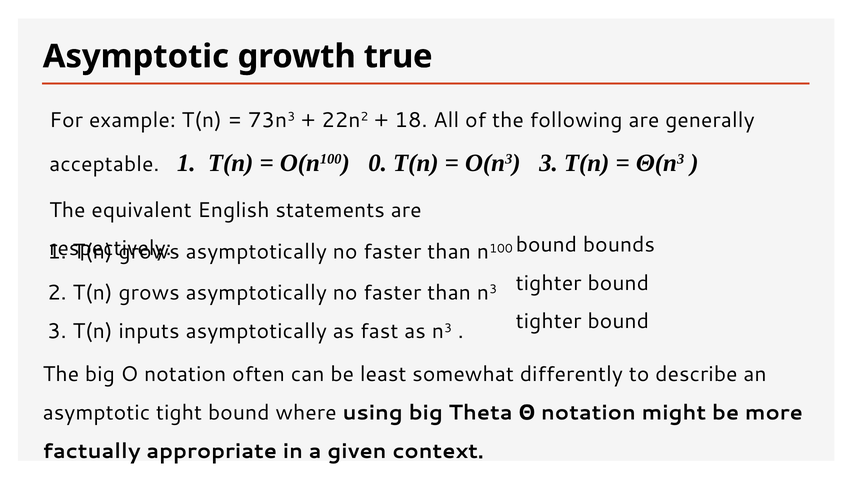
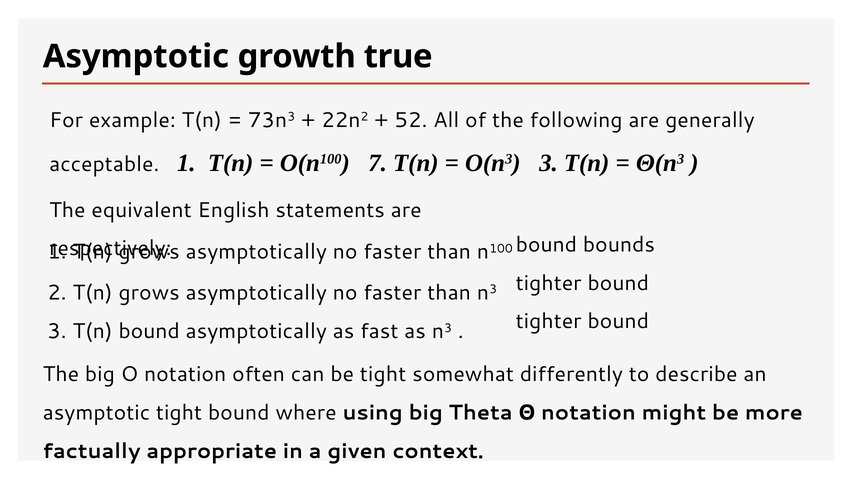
18: 18 -> 52 (411, 120)
0: 0 -> 7 (378, 163)
T(n inputs: inputs -> bound (149, 332)
be least: least -> tight (383, 375)
